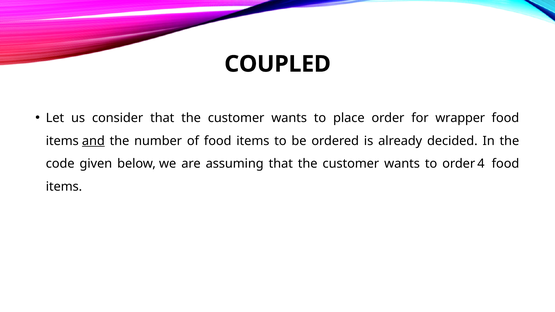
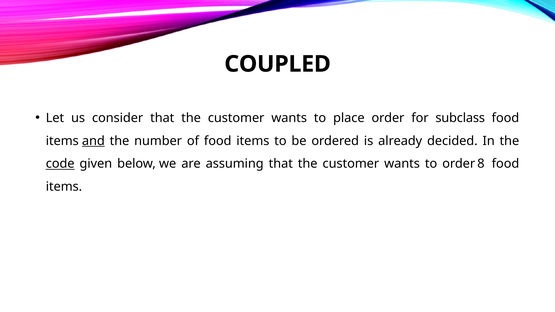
wrapper: wrapper -> subclass (460, 118)
code underline: none -> present (60, 164)
4: 4 -> 8 (481, 164)
